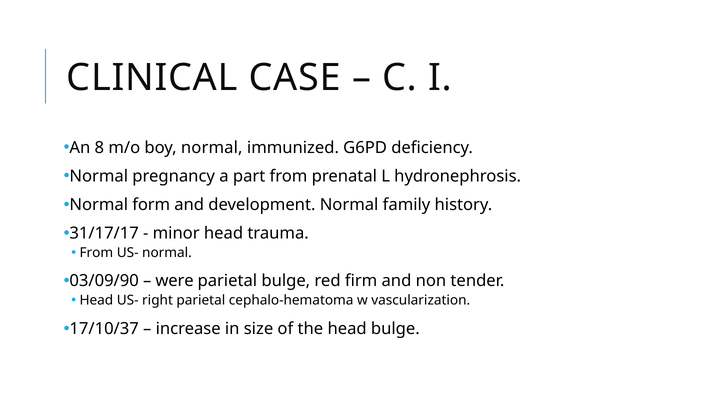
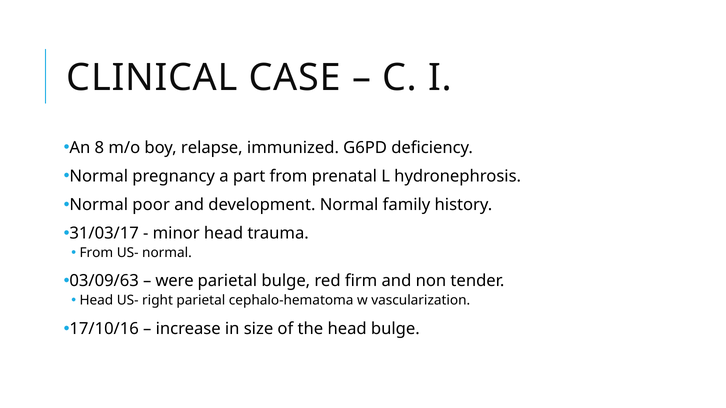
boy normal: normal -> relapse (212, 148)
form: form -> poor (151, 205)
31/17/17: 31/17/17 -> 31/03/17 (104, 233)
03/09/90: 03/09/90 -> 03/09/63 (104, 281)
17/10/37: 17/10/37 -> 17/10/16 (104, 329)
